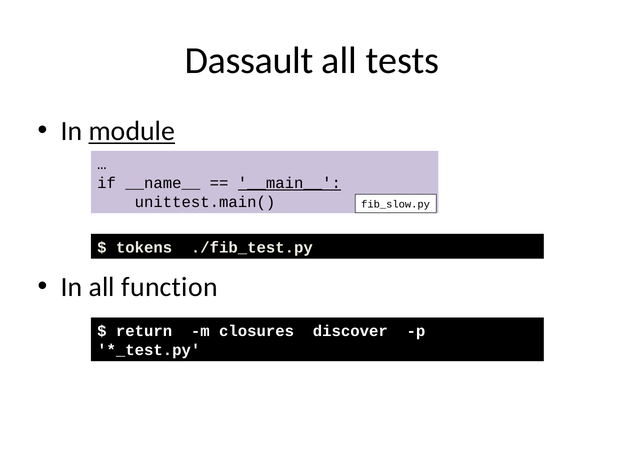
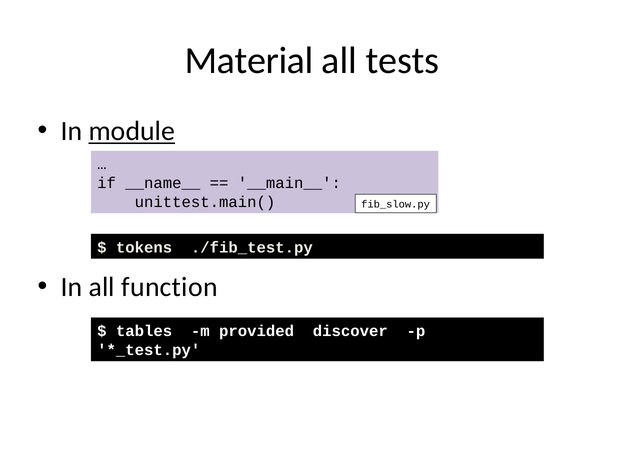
Dassault: Dassault -> Material (249, 61)
__main__ underline: present -> none (289, 183)
return: return -> tables (144, 331)
closures: closures -> provided (257, 331)
